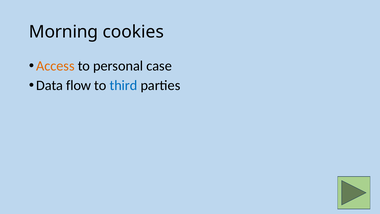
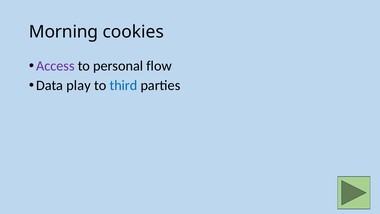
Access colour: orange -> purple (55, 66)
case: case -> flow (159, 66)
flow: flow -> play (78, 85)
